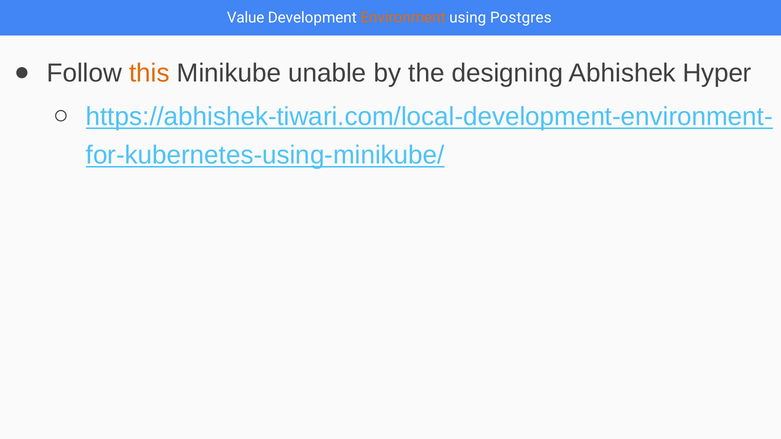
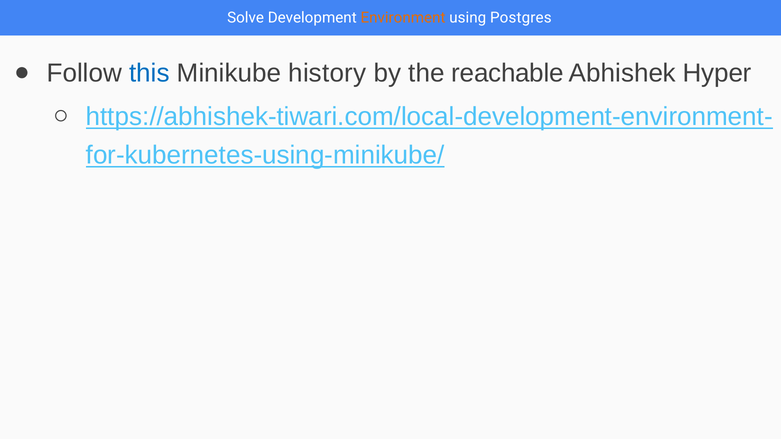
Value: Value -> Solve (246, 18)
this colour: orange -> blue (149, 73)
unable: unable -> history (327, 73)
designing: designing -> reachable (508, 73)
